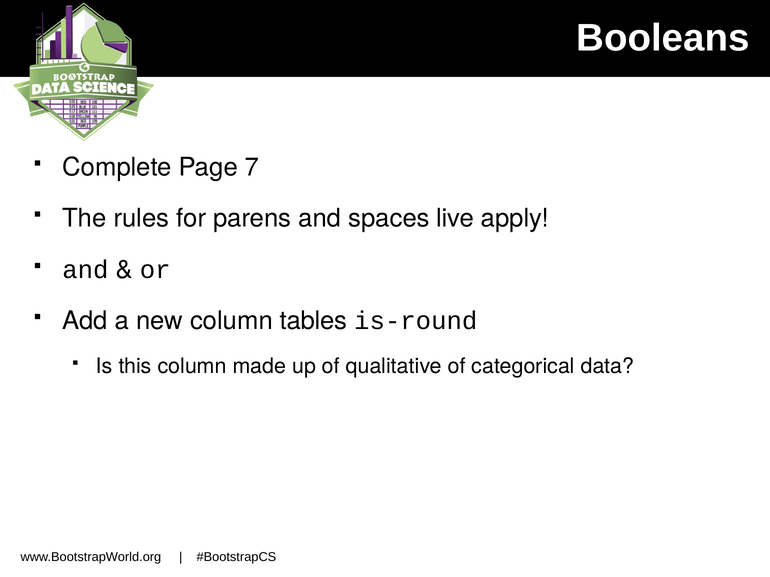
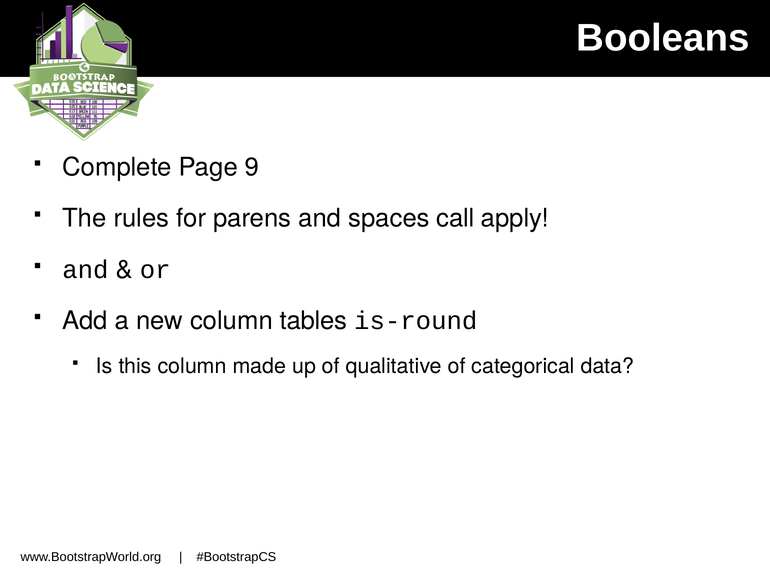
7: 7 -> 9 (252, 167)
live: live -> call (455, 219)
